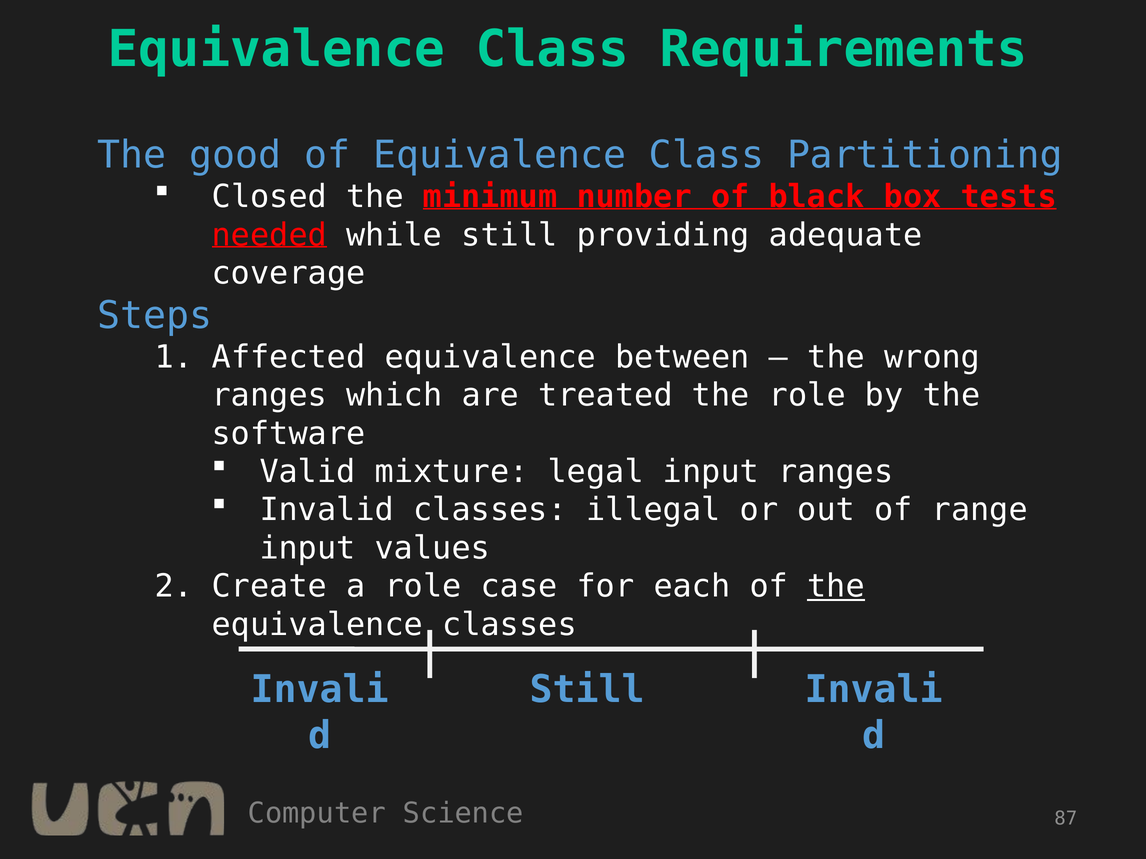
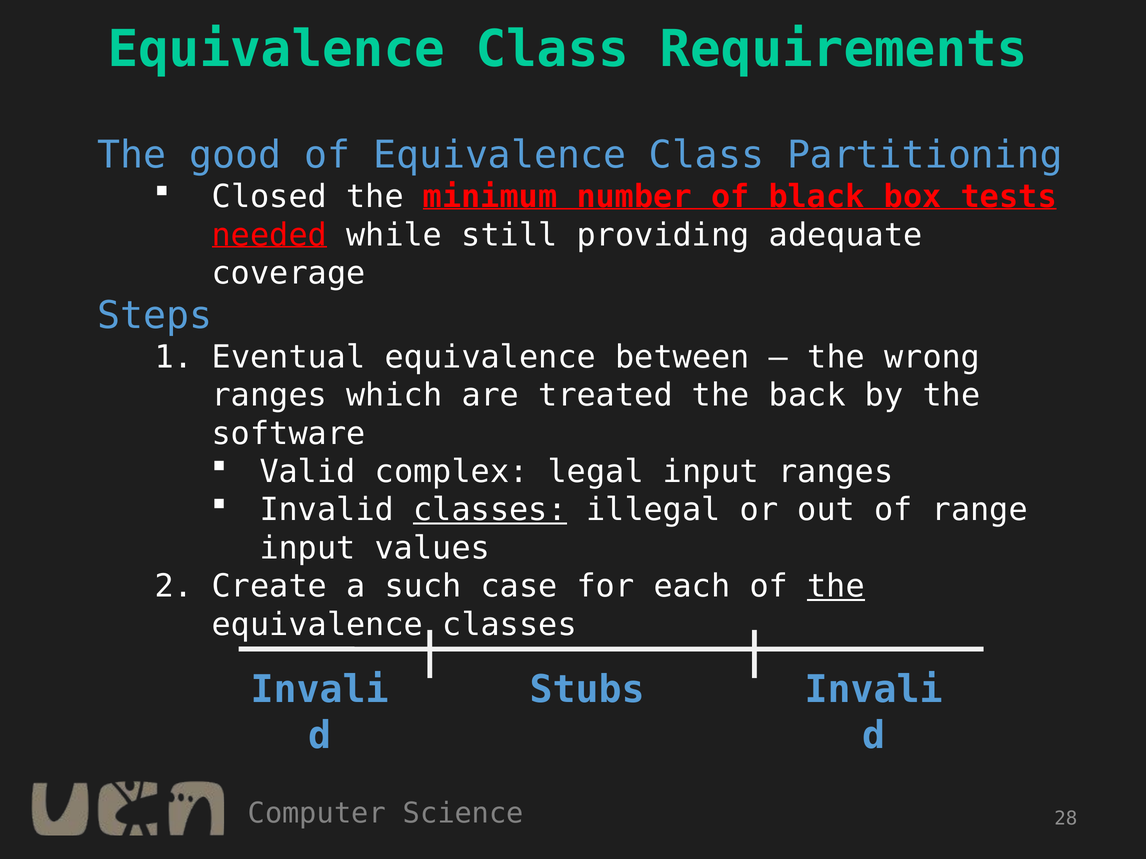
Affected: Affected -> Eventual (289, 357)
the role: role -> back (807, 396)
mixture: mixture -> complex (452, 472)
classes underline: none -> present (490, 510)
a role: role -> such (423, 587)
Still: Still -> Stubs (587, 690)
87: 87 -> 28 (1066, 819)
